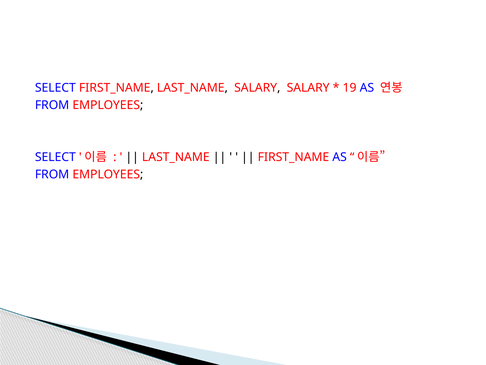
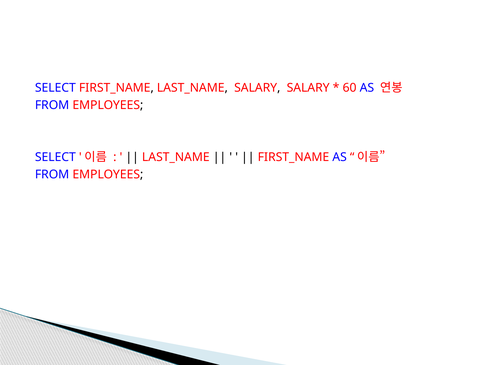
19: 19 -> 60 (350, 88)
